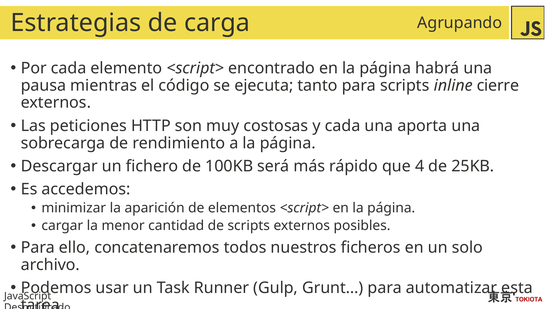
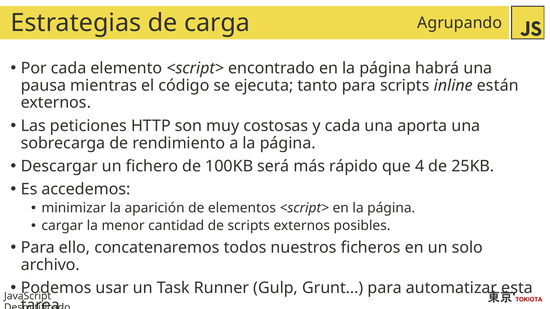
cierre: cierre -> están (498, 86)
